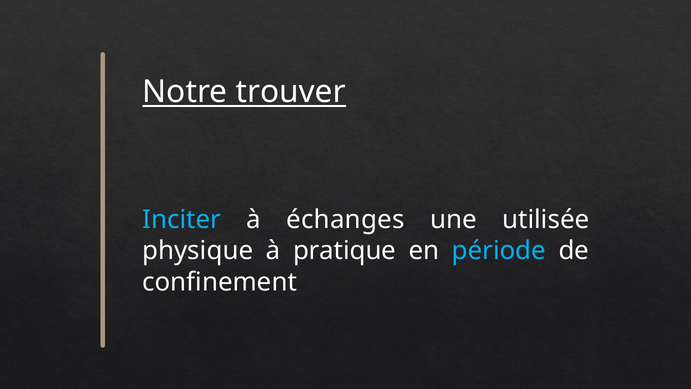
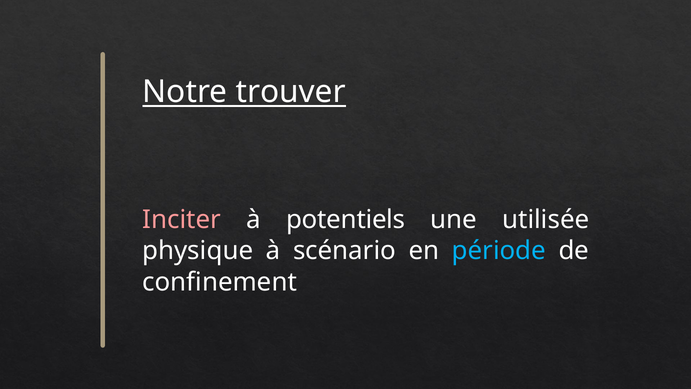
Inciter colour: light blue -> pink (182, 220)
échanges: échanges -> potentiels (346, 220)
pratique: pratique -> scénario (344, 251)
